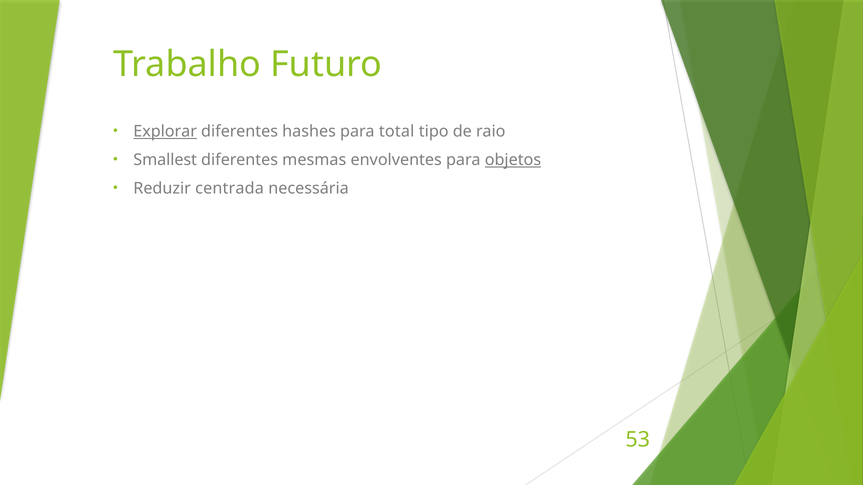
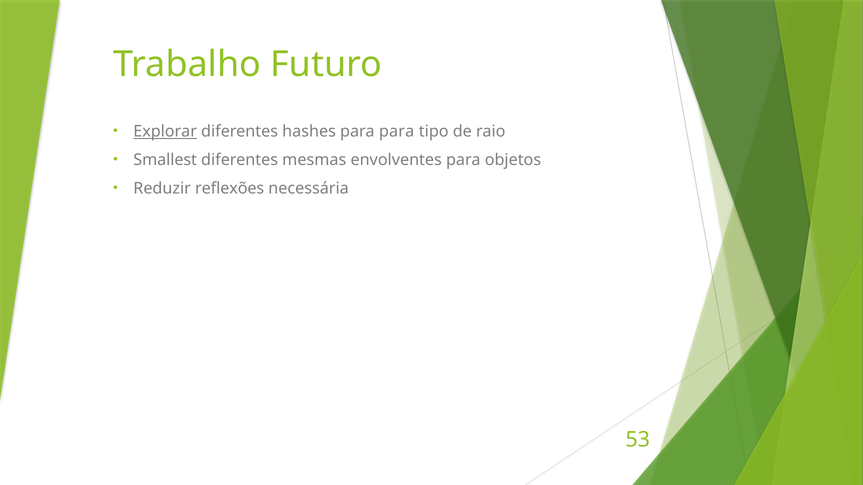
para total: total -> para (397, 132)
objetos underline: present -> none (513, 160)
centrada: centrada -> reflexões (230, 189)
